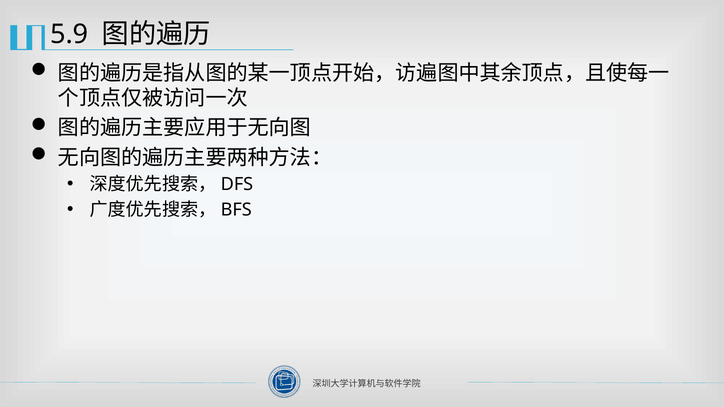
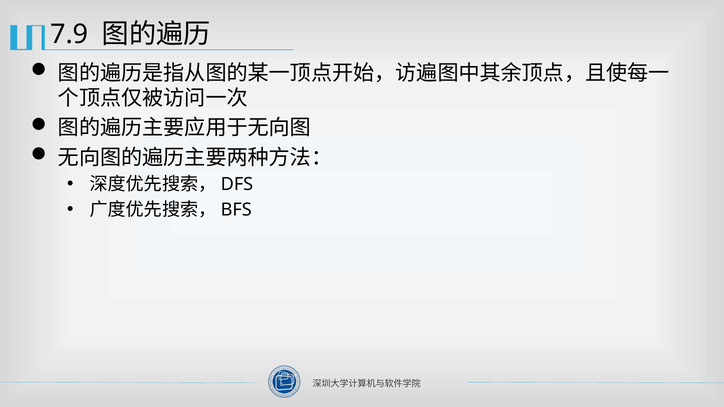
5.9: 5.9 -> 7.9 (69, 34)
